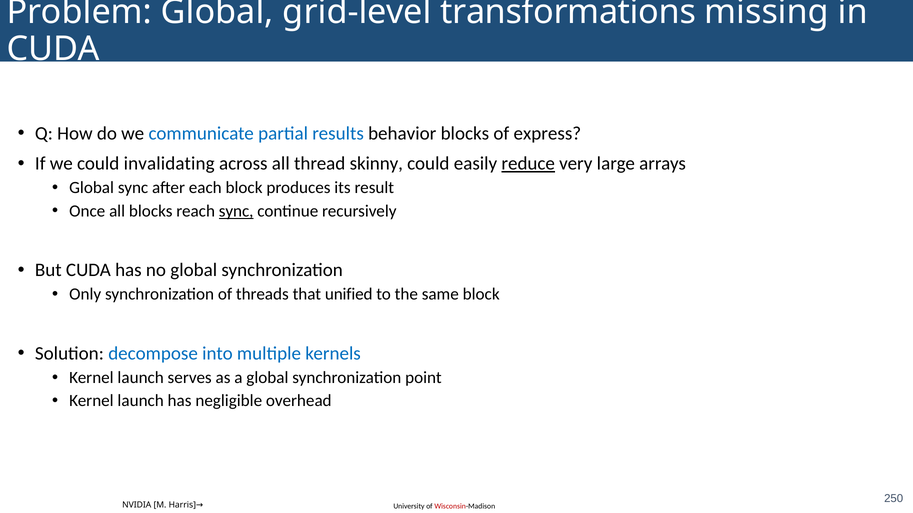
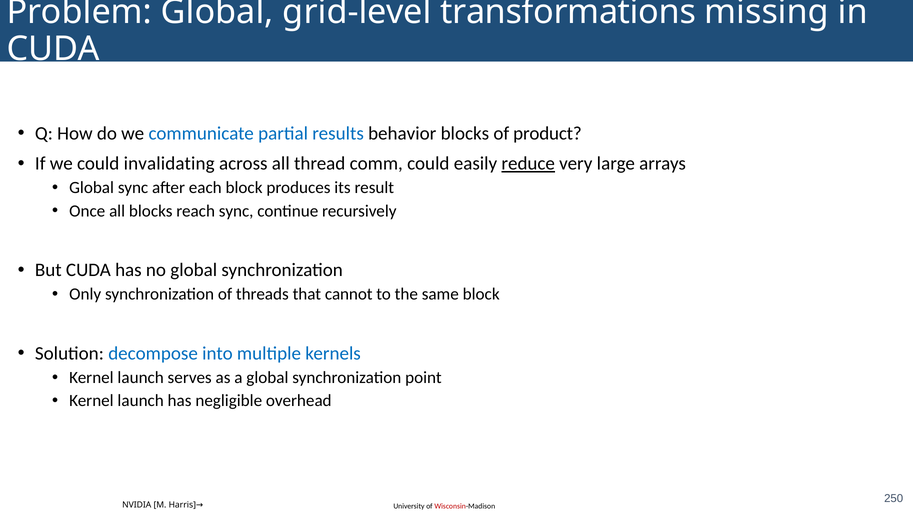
express: express -> product (547, 134)
skinny: skinny -> comm (376, 164)
sync underline: present -> none (236, 211)
unified: unified -> cannot (349, 295)
